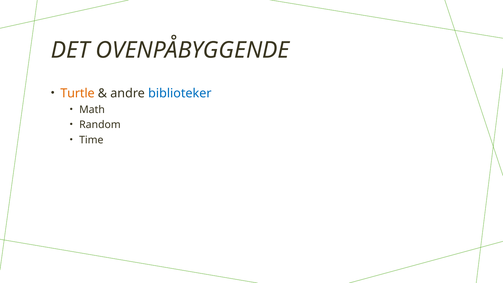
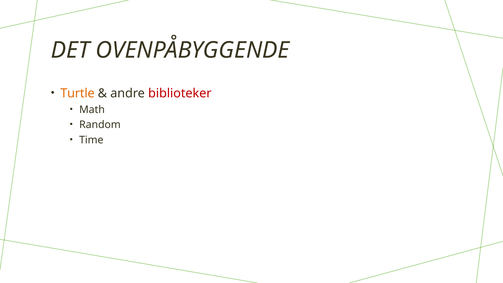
biblioteker colour: blue -> red (180, 93)
